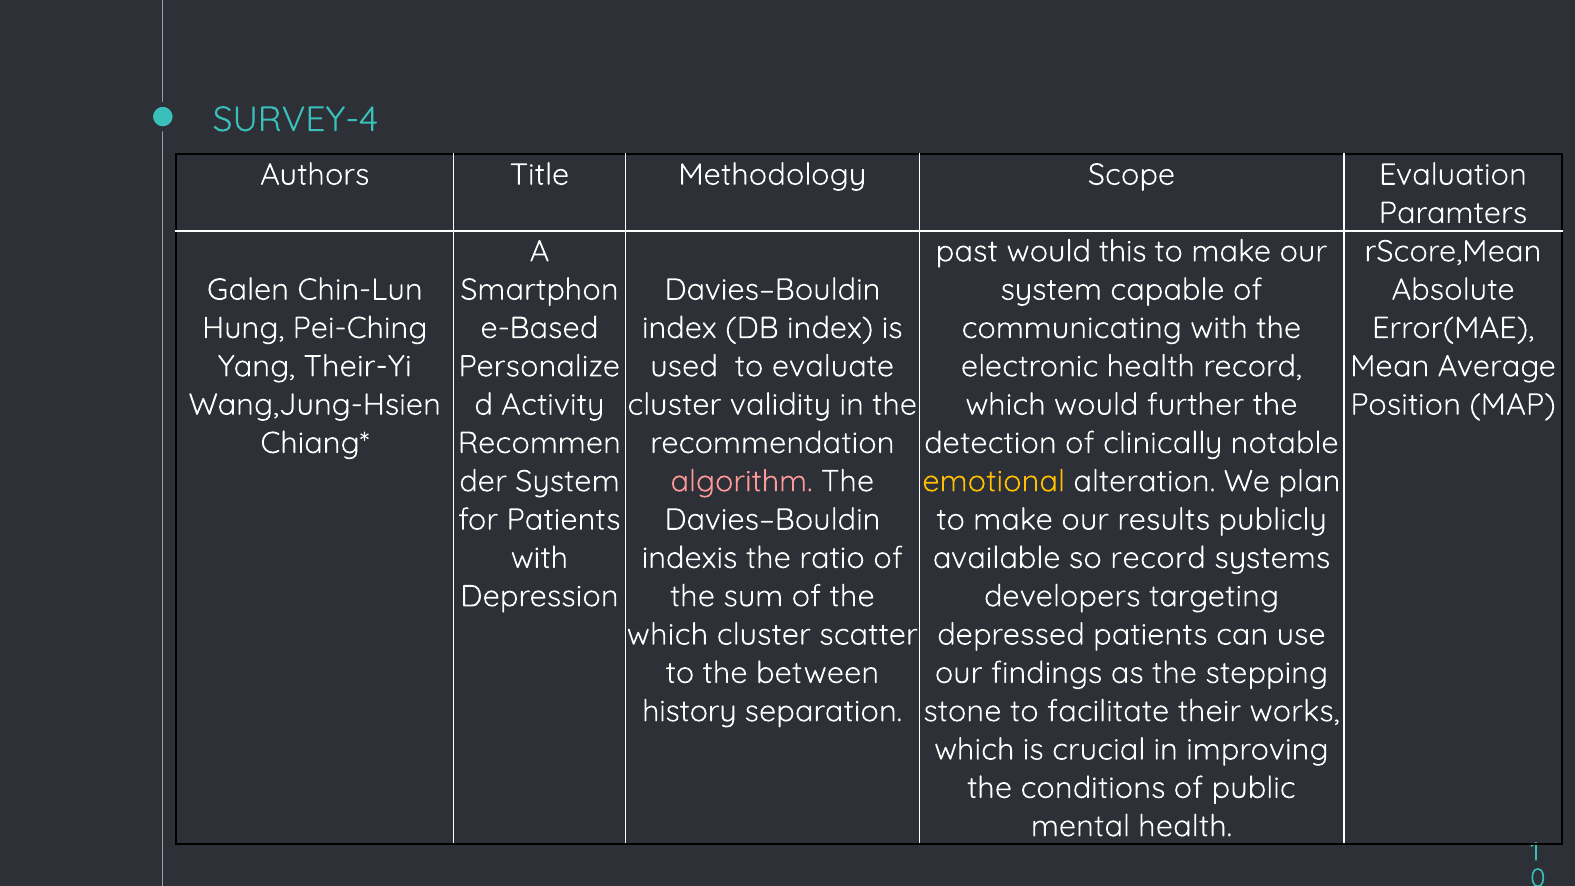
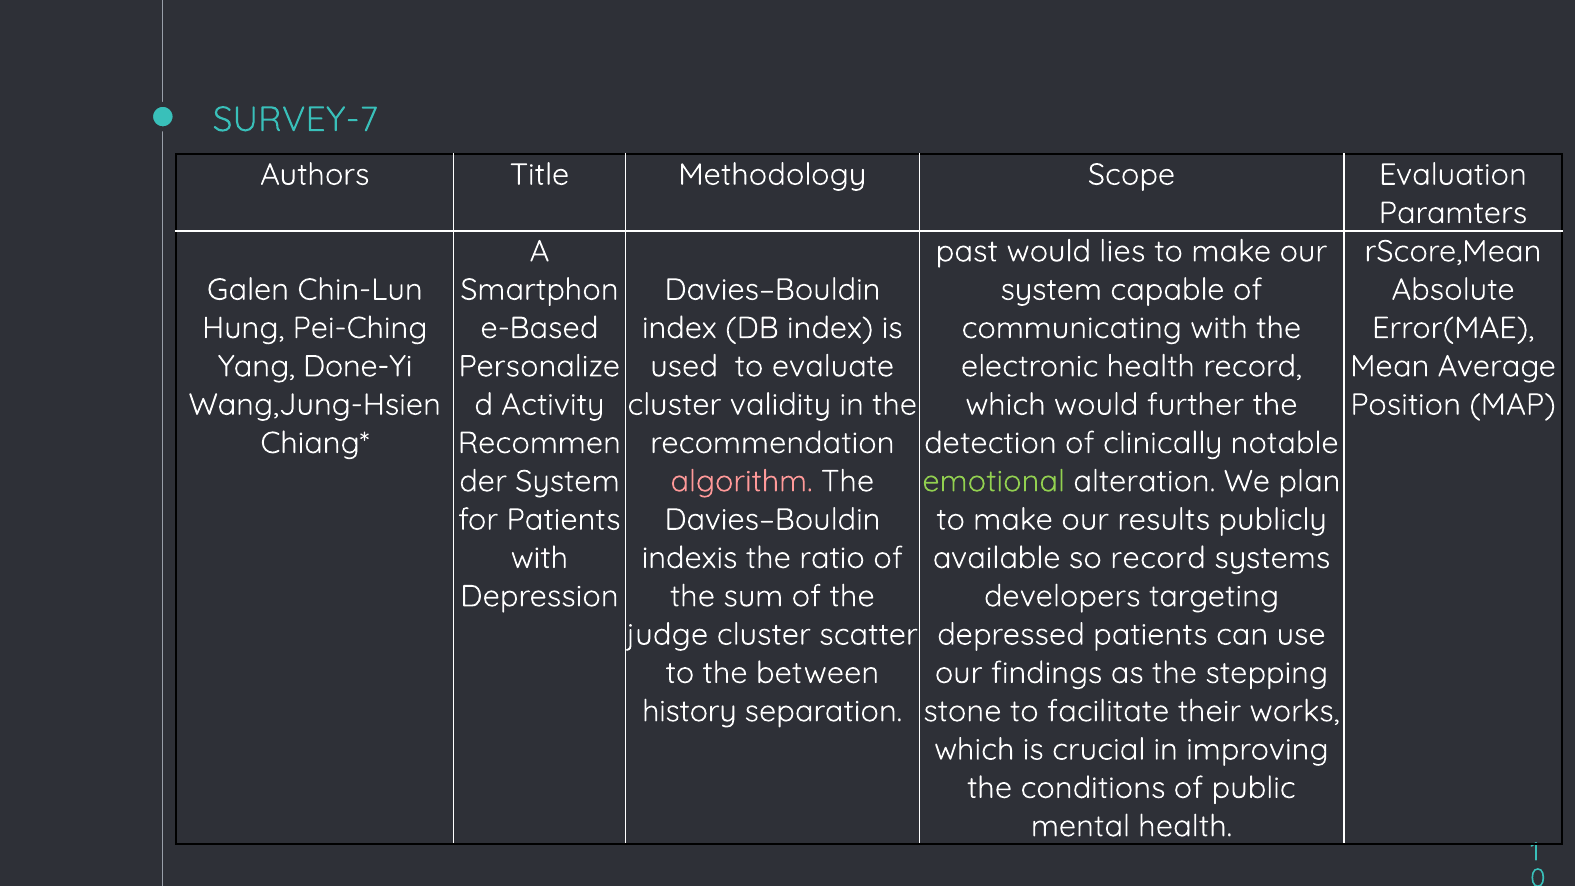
SURVEY-4: SURVEY-4 -> SURVEY-7 (295, 120)
this: this -> lies (1122, 251)
Their-Yi: Their-Yi -> Done-Yi (358, 366)
emotional colour: yellow -> light green (994, 481)
which: which -> judge (668, 635)
